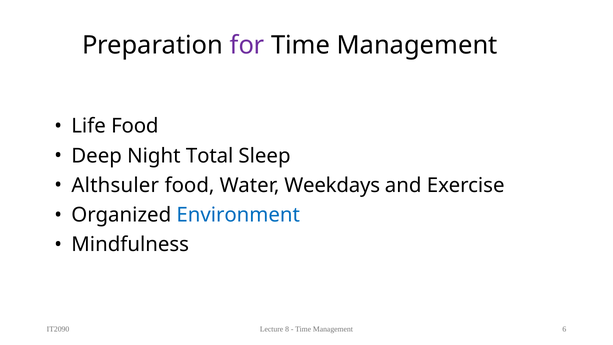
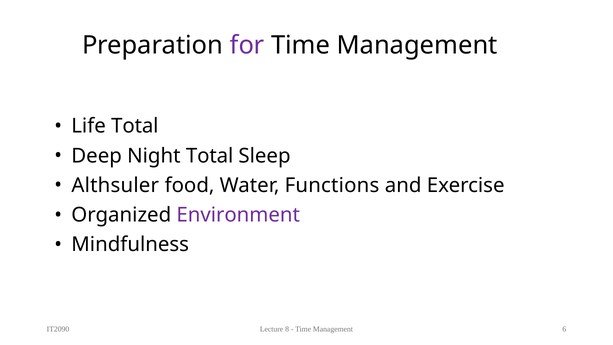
Life Food: Food -> Total (135, 126)
Weekdays: Weekdays -> Functions (332, 185)
Environment colour: blue -> purple (238, 215)
